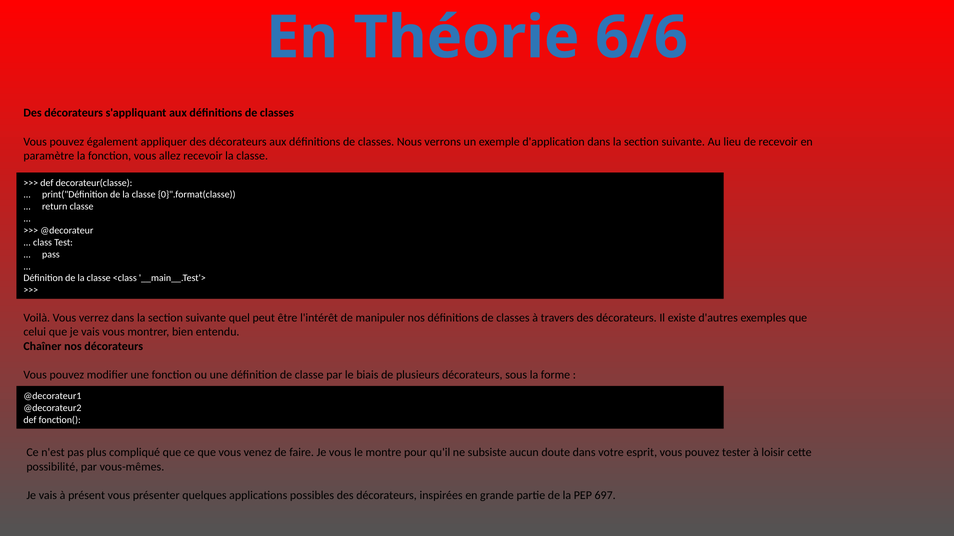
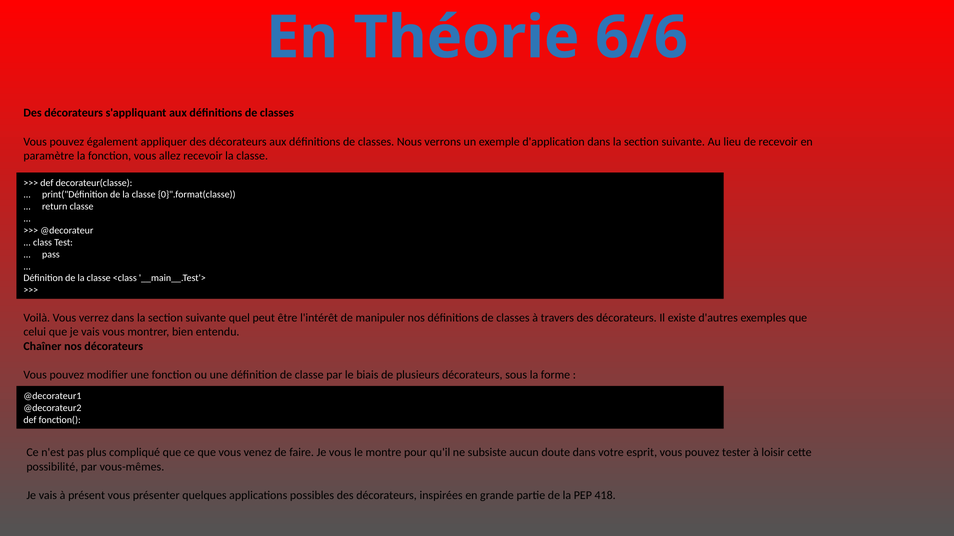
697: 697 -> 418 (605, 496)
